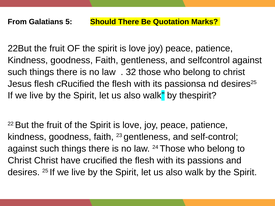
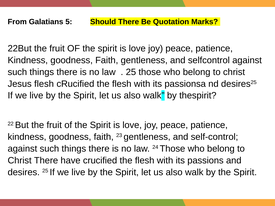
32: 32 -> 25 (131, 72)
Christ Christ: Christ -> There (46, 161)
